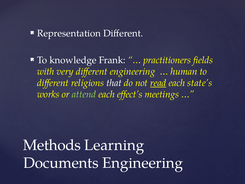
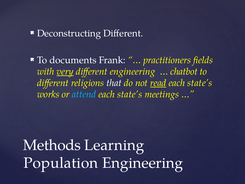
Representation: Representation -> Deconstructing (69, 33)
knowledge: knowledge -> documents (73, 60)
very underline: none -> present (65, 71)
human: human -> chatbot (184, 71)
attend colour: light green -> light blue (84, 94)
effect’s: effect’s -> state’s (130, 94)
Documents: Documents -> Population (61, 163)
